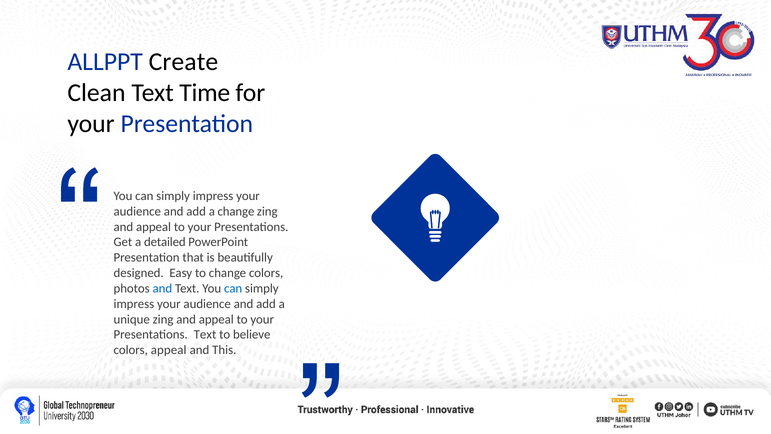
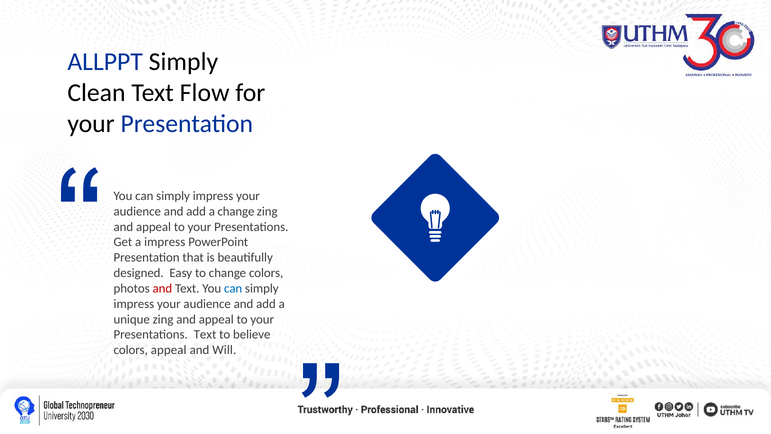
ALLPPT Create: Create -> Simply (183, 62)
Time: Time -> Flow (205, 93)
a detailed: detailed -> impress (165, 242)
and colour: blue -> red (162, 288)
This: This -> Will (224, 350)
